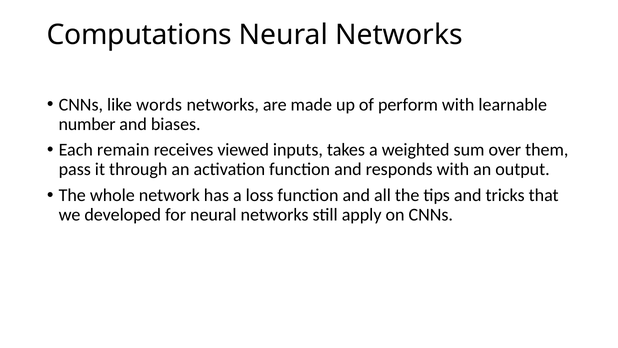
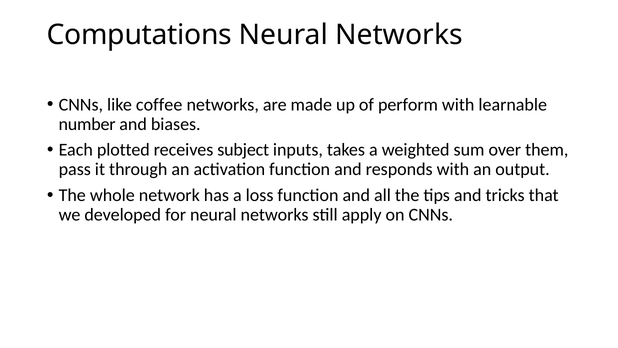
words: words -> coffee (159, 104)
remain: remain -> plotted (123, 150)
viewed: viewed -> subject (243, 150)
